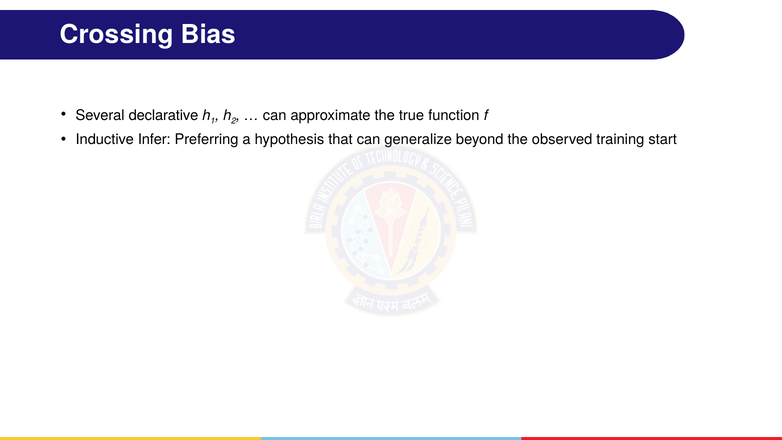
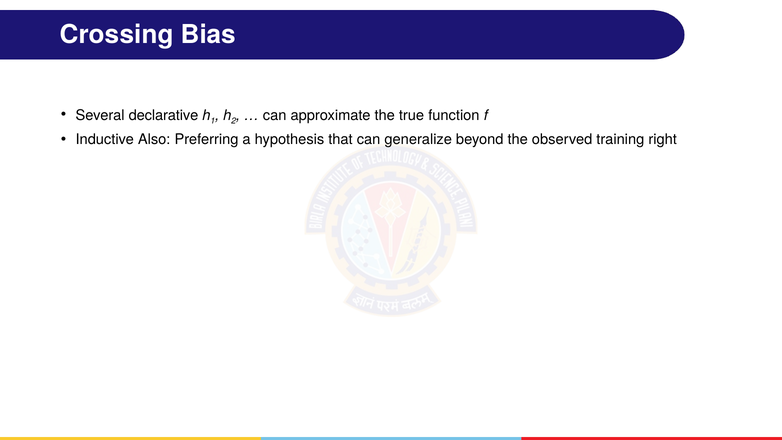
Infer: Infer -> Also (154, 140)
start: start -> right (663, 140)
